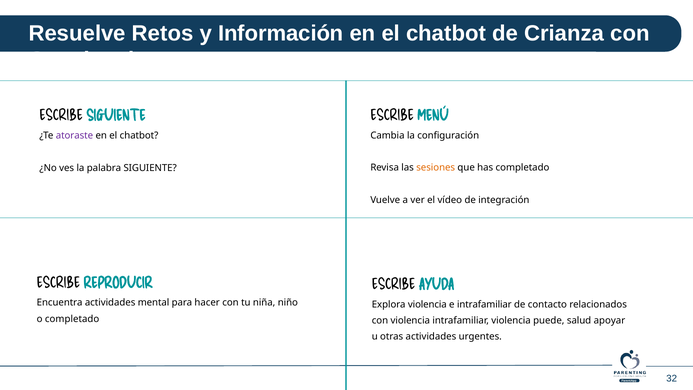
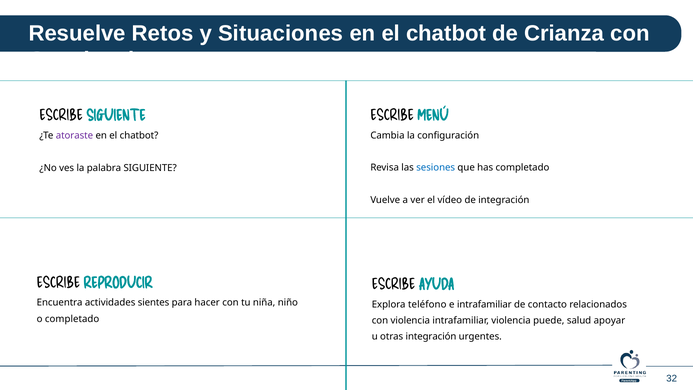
Información: Información -> Situaciones (281, 33)
sesiones colour: orange -> blue (436, 168)
mental: mental -> sientes (154, 303)
Explora violencia: violencia -> teléfono (427, 304)
otras actividades: actividades -> integración (431, 337)
